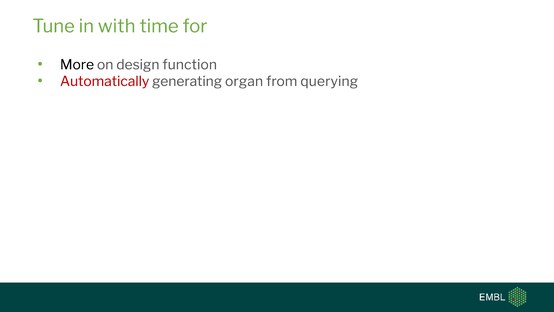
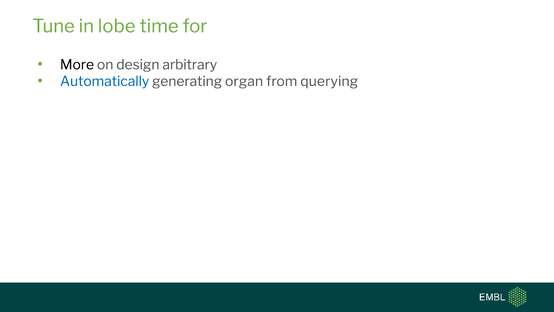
with: with -> lobe (117, 26)
function: function -> arbitrary (190, 65)
Automatically colour: red -> blue (105, 81)
